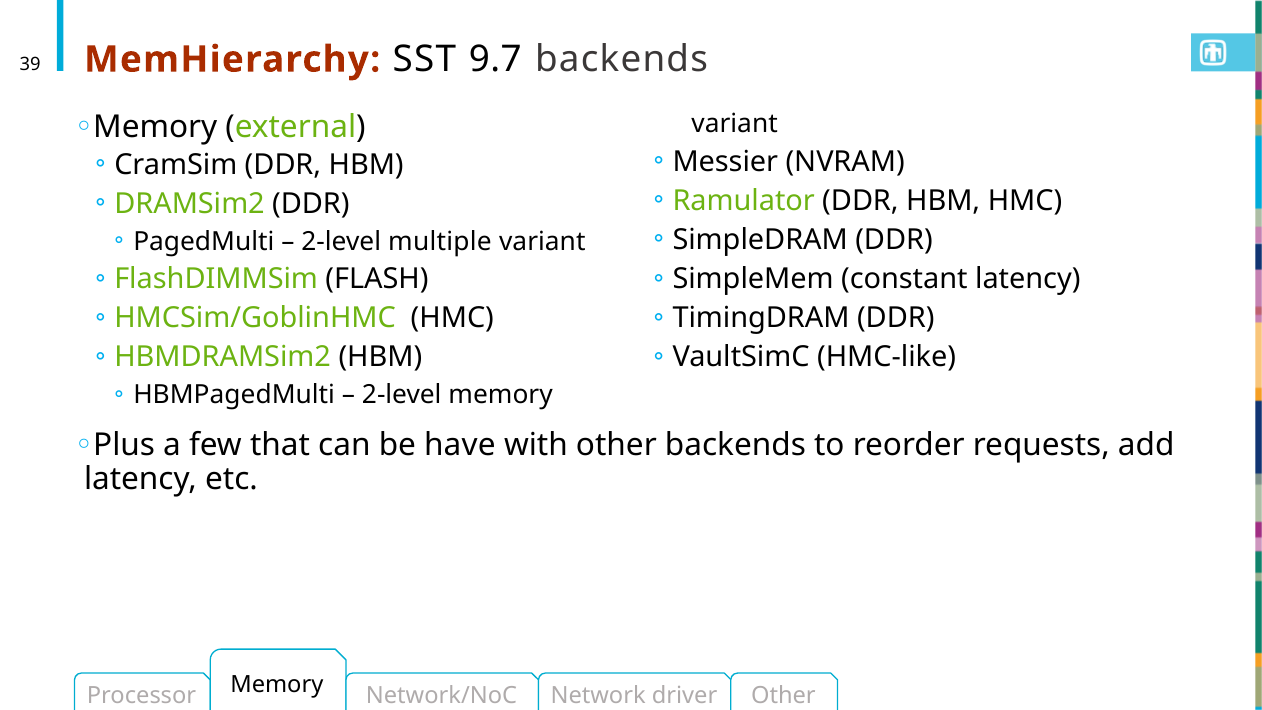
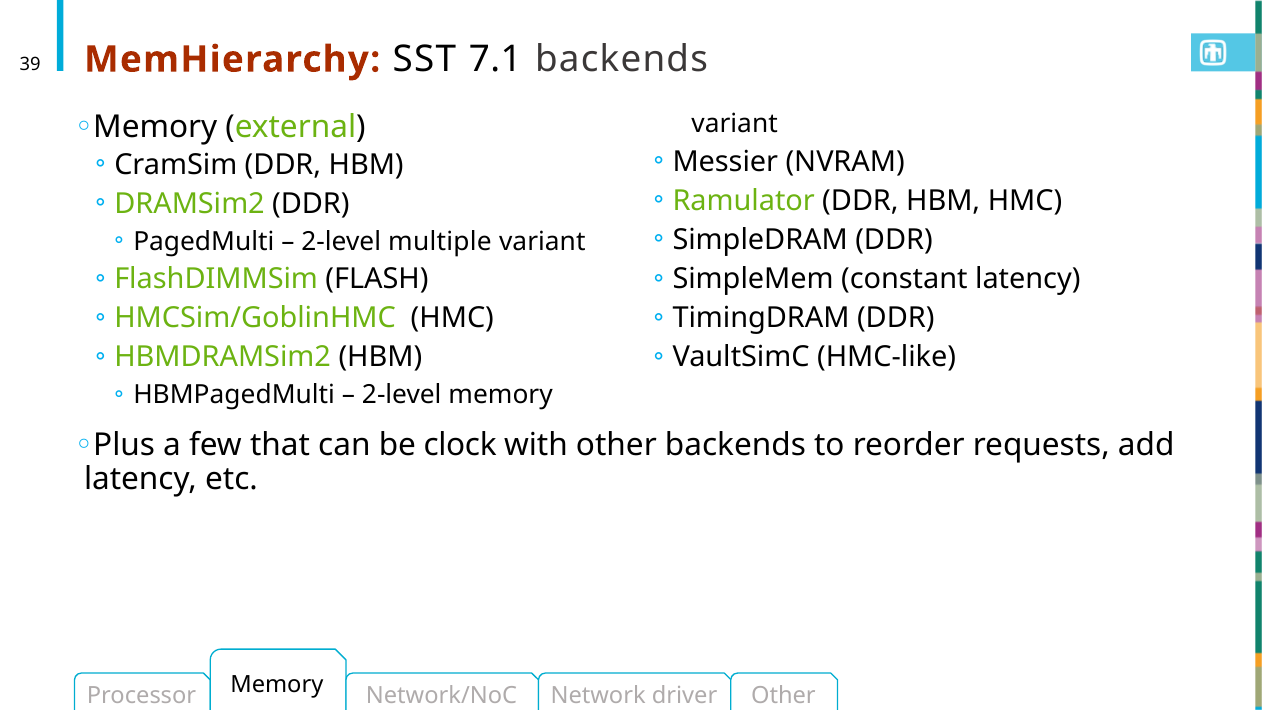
9.7: 9.7 -> 7.1 (495, 59)
have: have -> clock (460, 445)
